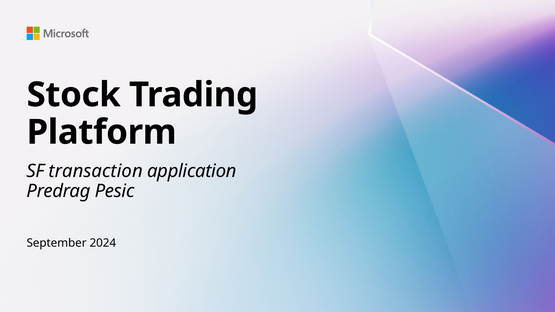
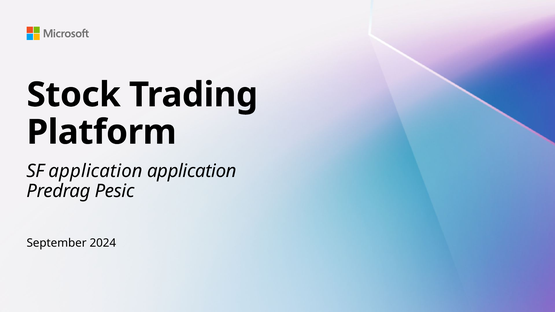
SF transaction: transaction -> application (96, 171)
